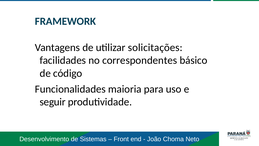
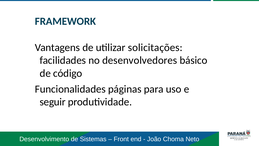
correspondentes: correspondentes -> desenvolvedores (140, 60)
maioria: maioria -> páginas (125, 89)
